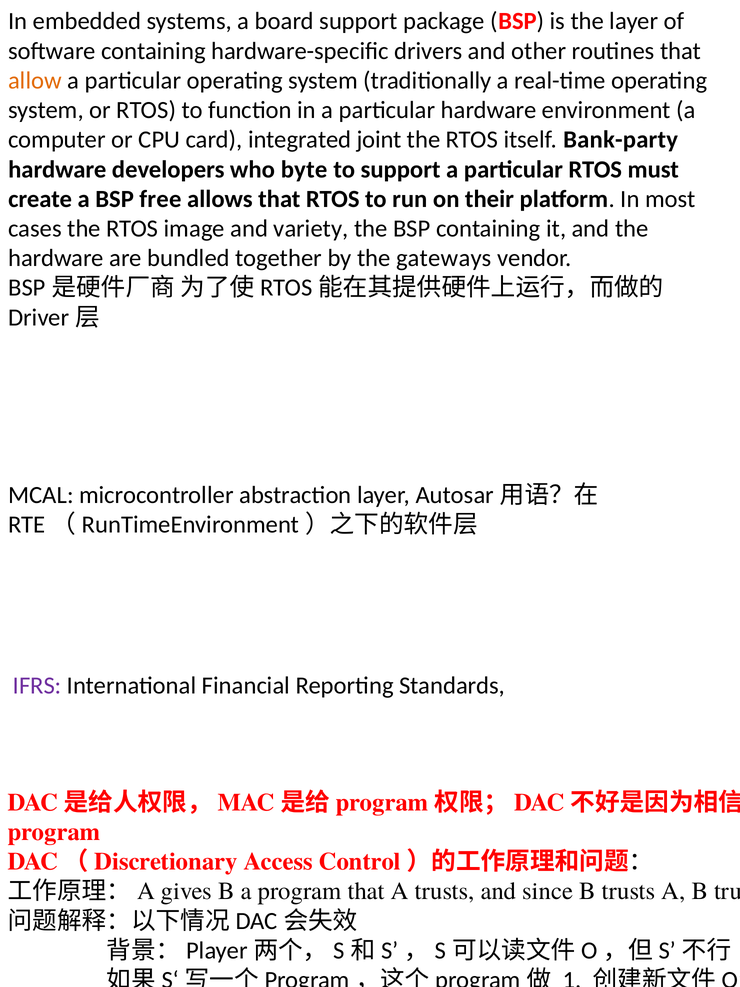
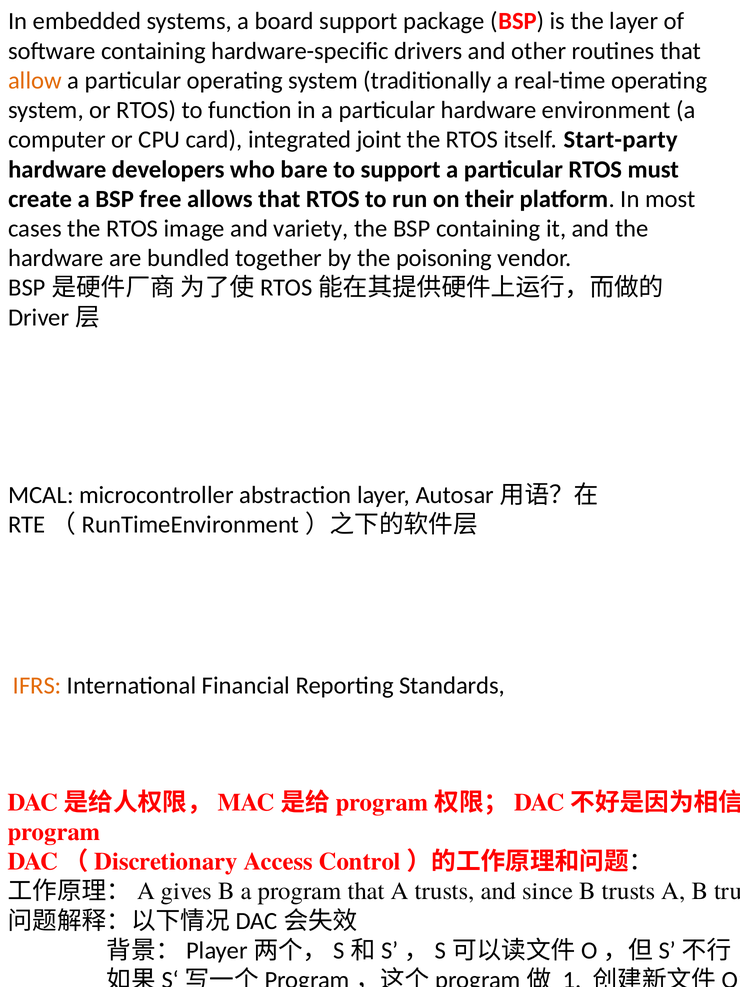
Bank-party: Bank-party -> Start-party (621, 140)
byte: byte -> bare (304, 169)
gateways: gateways -> poisoning (444, 258)
IFRS colour: purple -> orange (37, 686)
